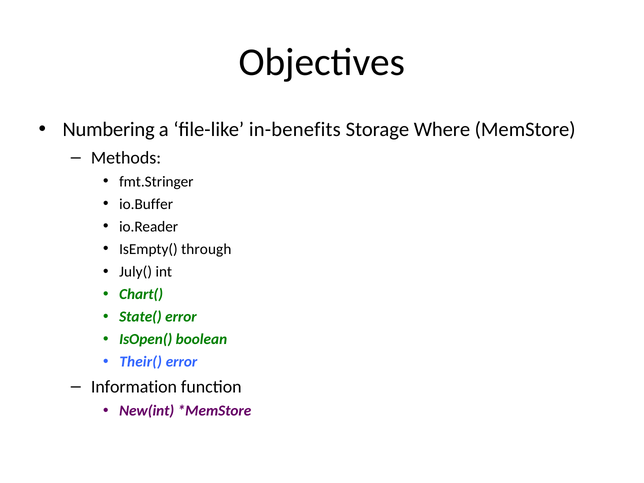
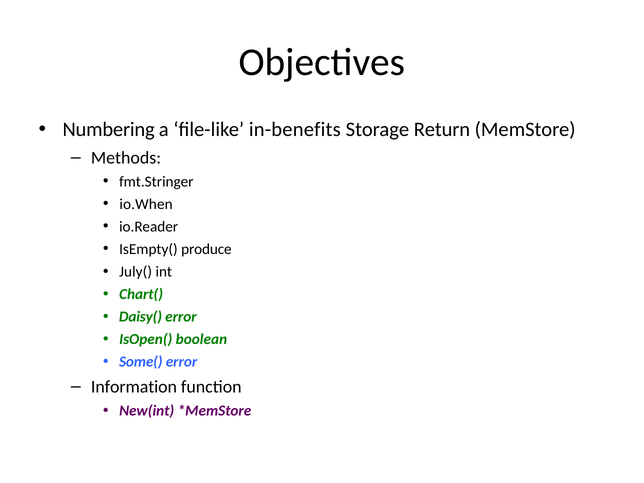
Where: Where -> Return (442, 130)
io.Buffer: io.Buffer -> io.When (146, 204)
through: through -> produce (206, 249)
State(: State( -> Daisy( (140, 317)
Their(: Their( -> Some( (141, 362)
